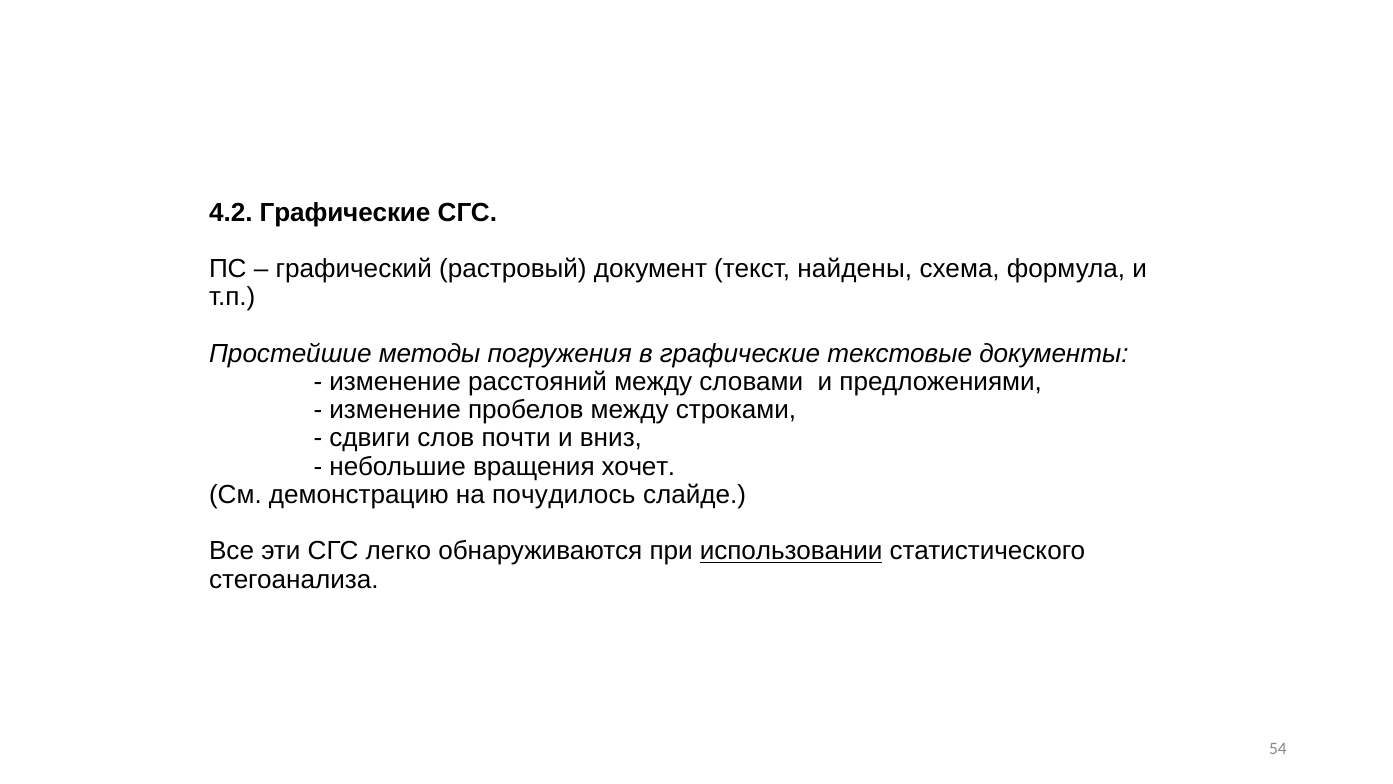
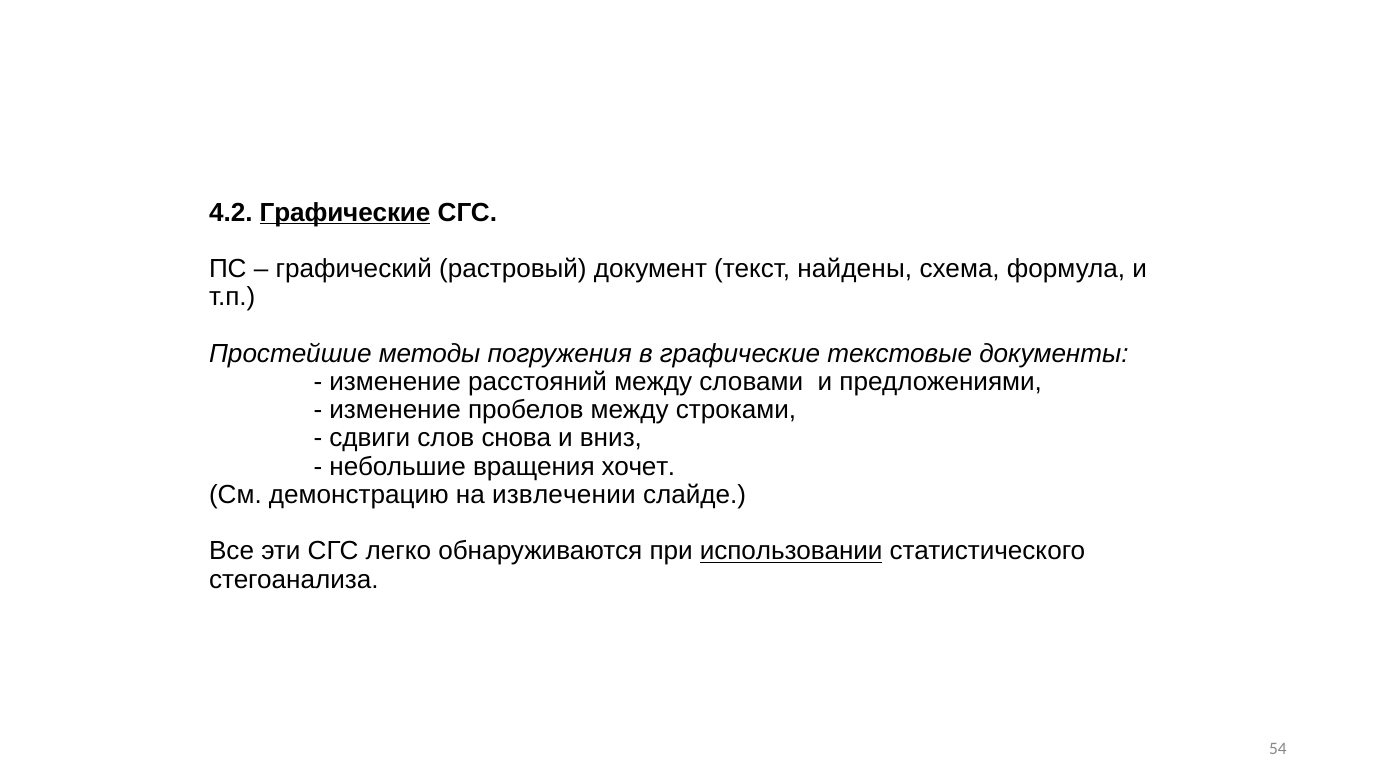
Графические underline: none -> present (345, 212)
почти: почти -> снова (516, 438)
почудилось: почудилось -> извлечении (564, 494)
